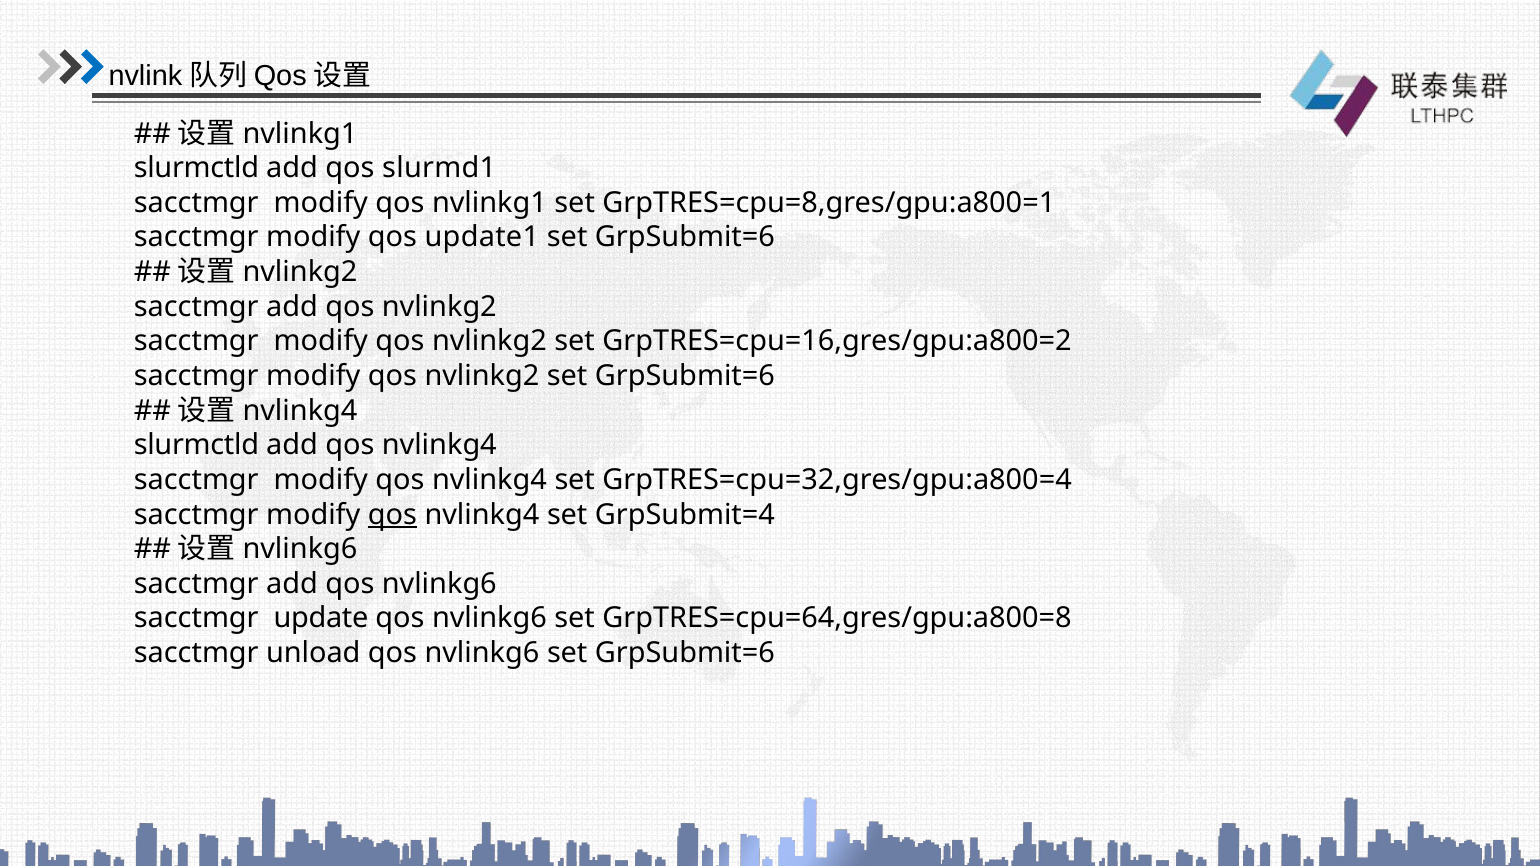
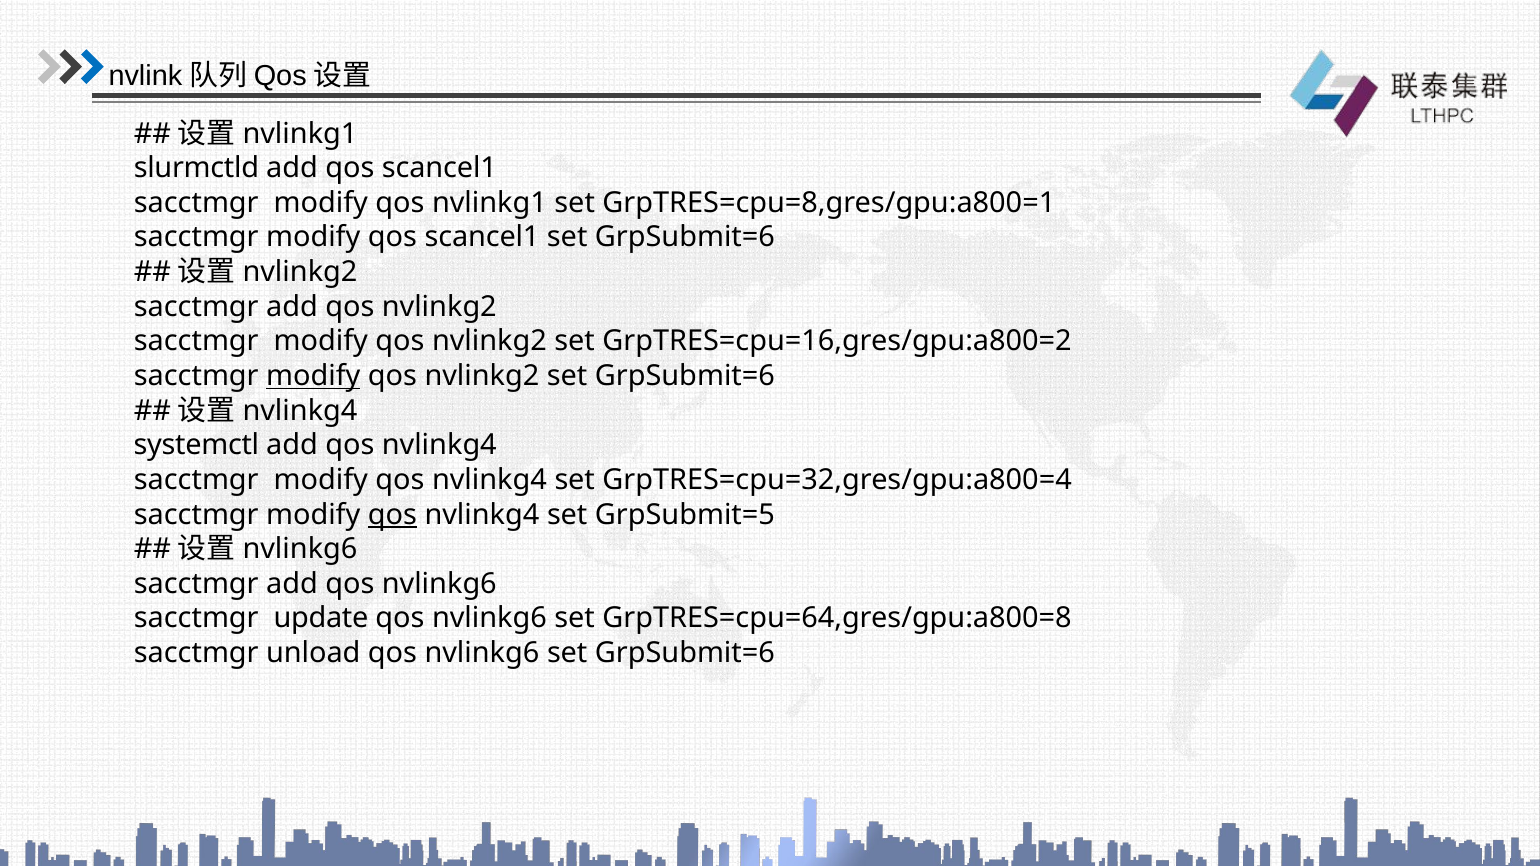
add qos slurmd1: slurmd1 -> scancel1 (439, 168)
modify qos update1: update1 -> scancel1 (482, 237)
modify underline: none -> present (313, 376)
slurmctld: slurmctld -> systemctl (196, 445)
GrpSubmit=4: GrpSubmit=4 -> GrpSubmit=5 (685, 515)
